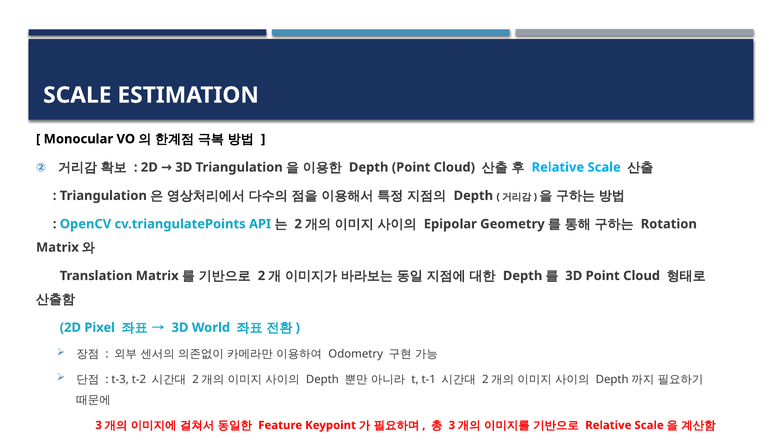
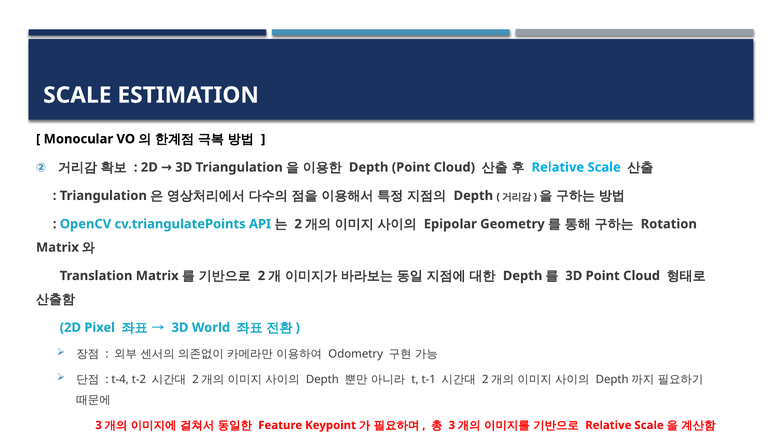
t-3: t-3 -> t-4 (120, 379)
